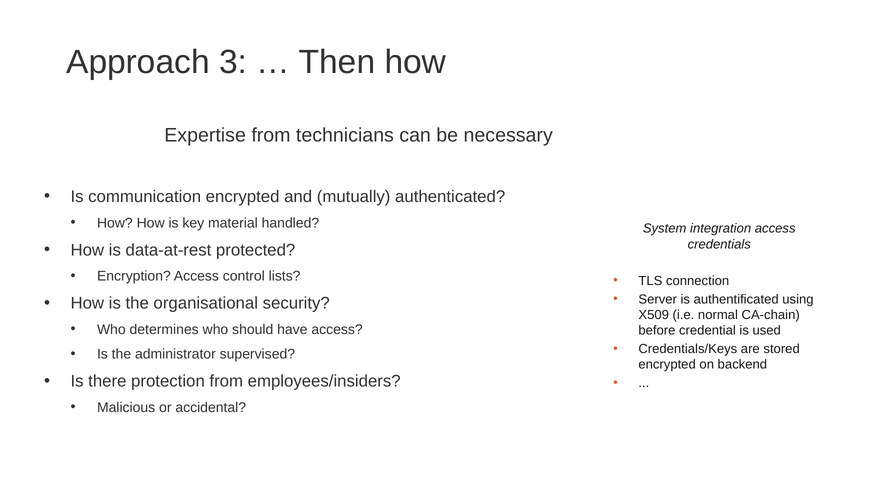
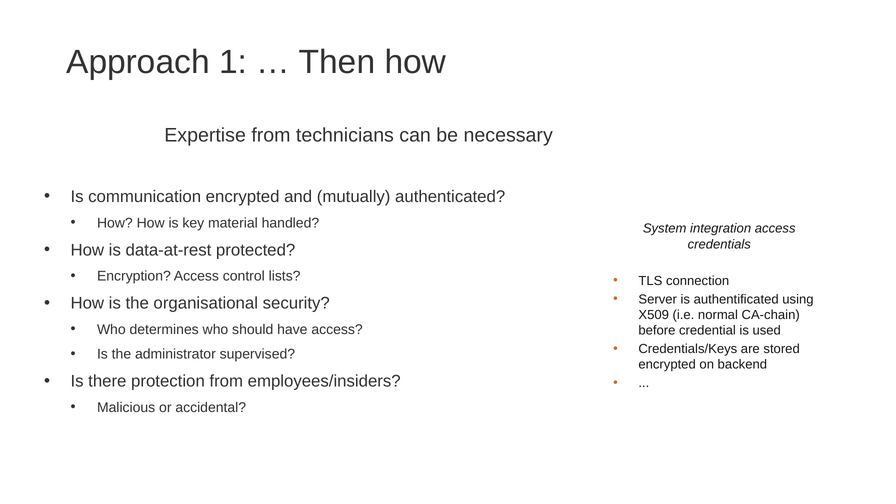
3: 3 -> 1 (233, 62)
